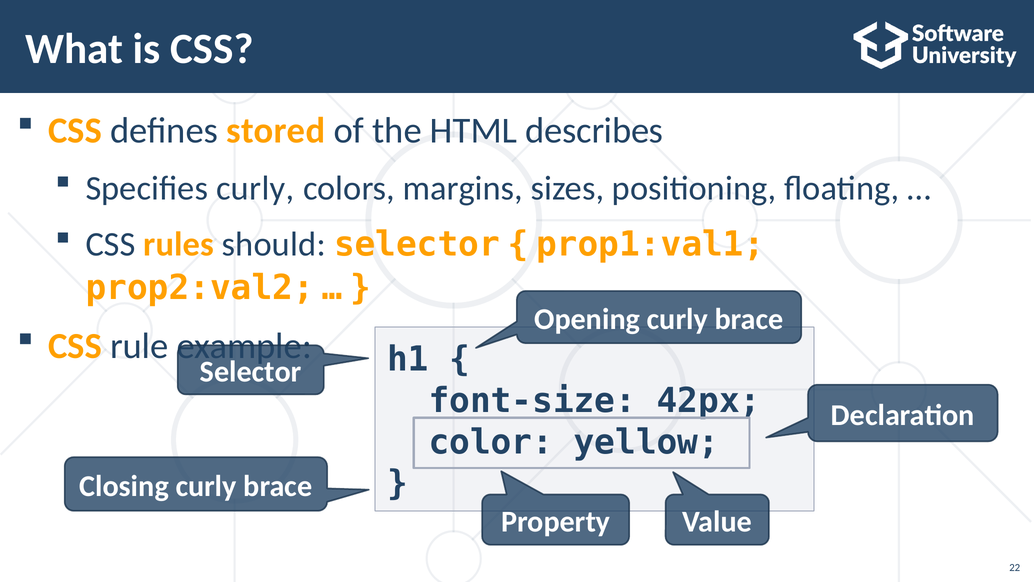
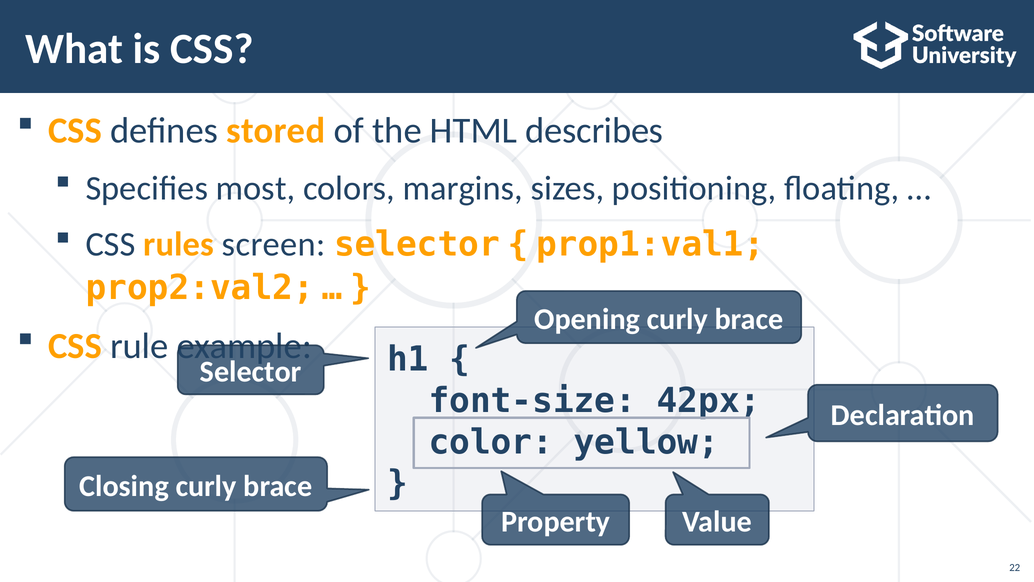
Specifies curly: curly -> most (255, 188)
should: should -> screen (274, 244)
